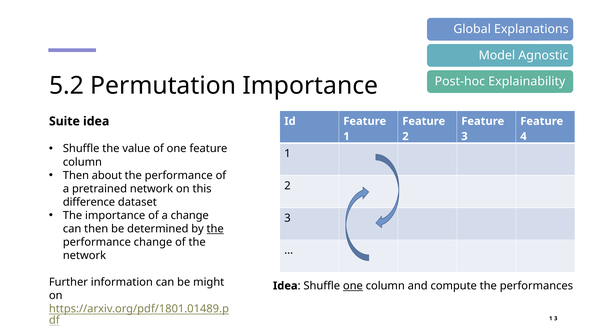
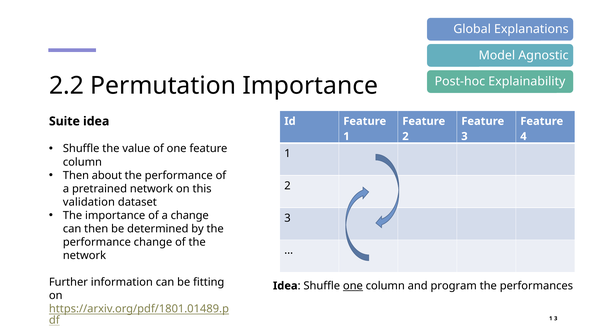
5.2: 5.2 -> 2.2 (66, 86)
difference: difference -> validation (89, 202)
the underline: present -> none (215, 229)
might: might -> fitting (209, 282)
compute: compute -> program (454, 286)
